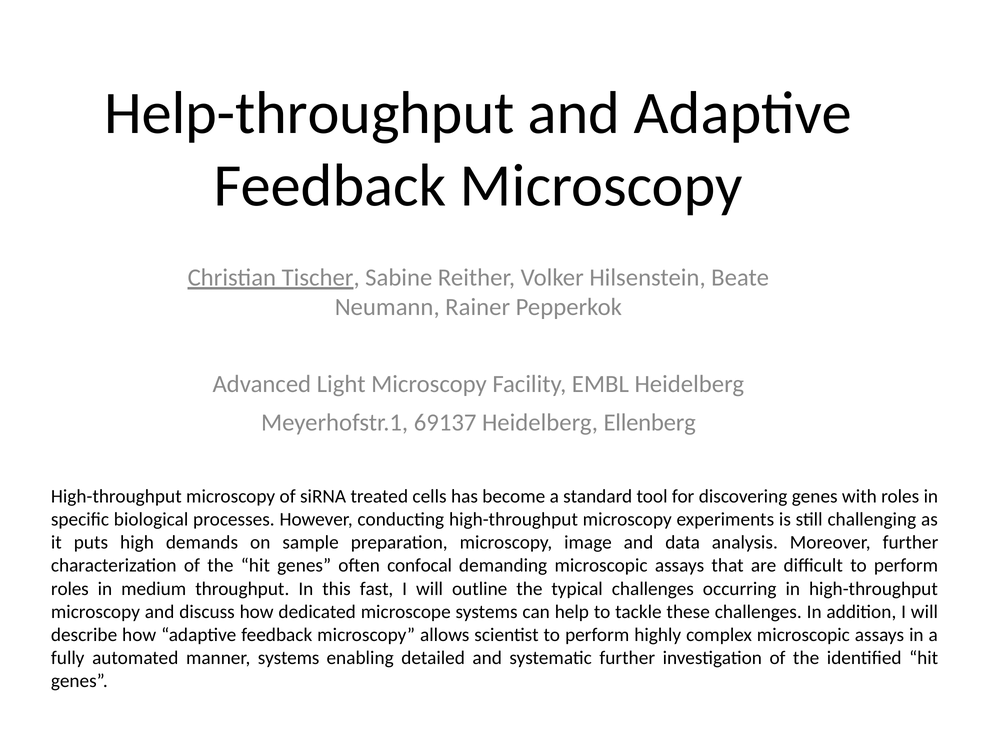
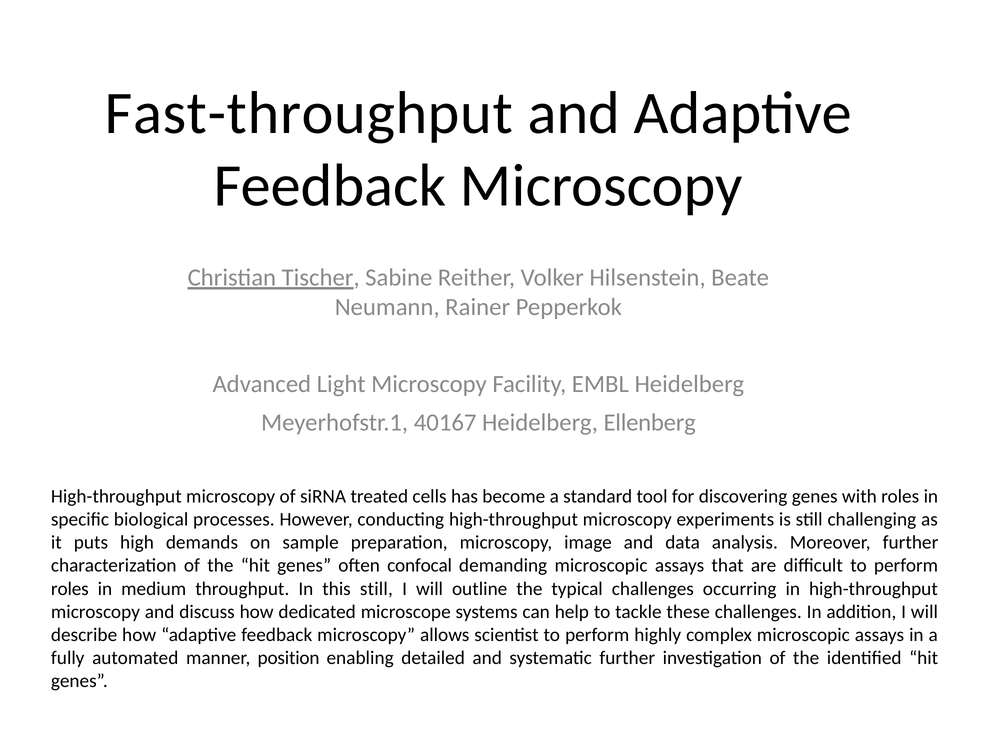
Help-throughput: Help-throughput -> Fast-throughput (309, 113)
69137: 69137 -> 40167 (445, 423)
this fast: fast -> still (376, 589)
manner systems: systems -> position (289, 658)
